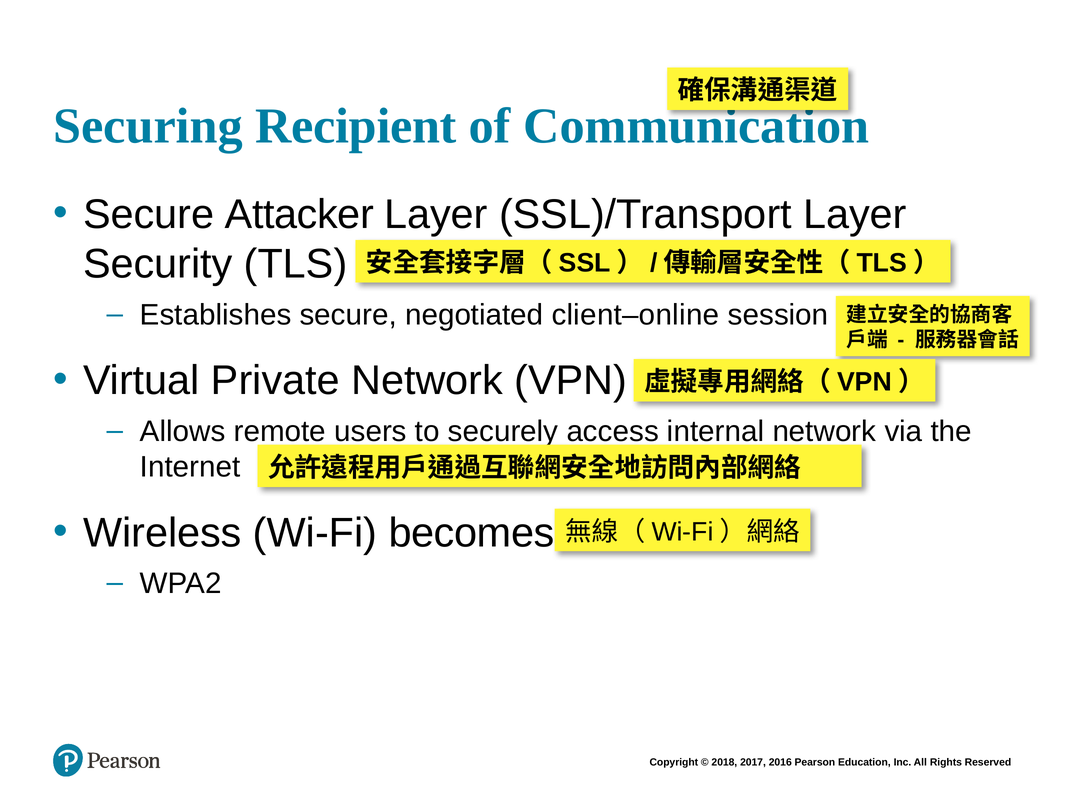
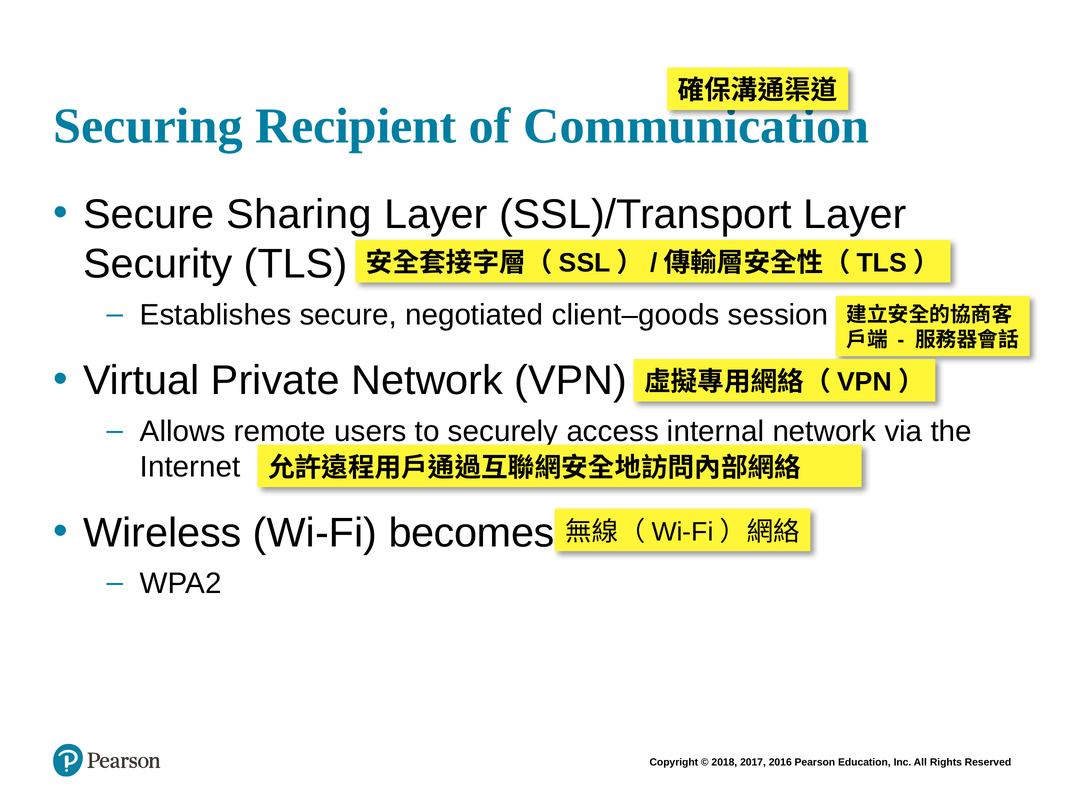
Attacker: Attacker -> Sharing (299, 214)
client–online: client–online -> client–goods (636, 315)
